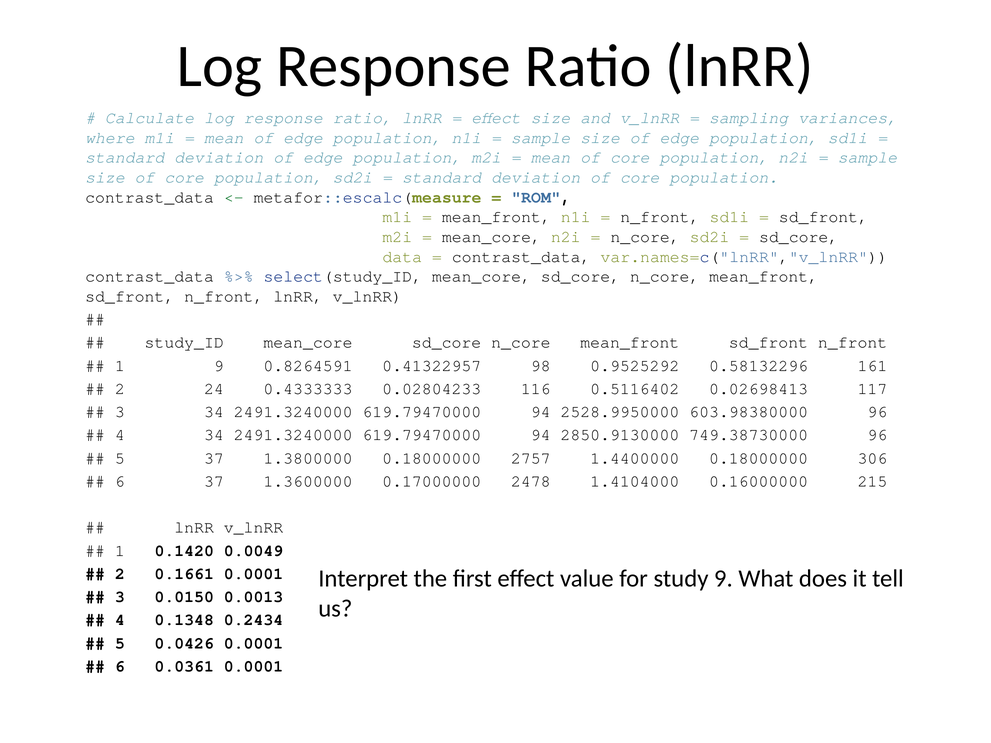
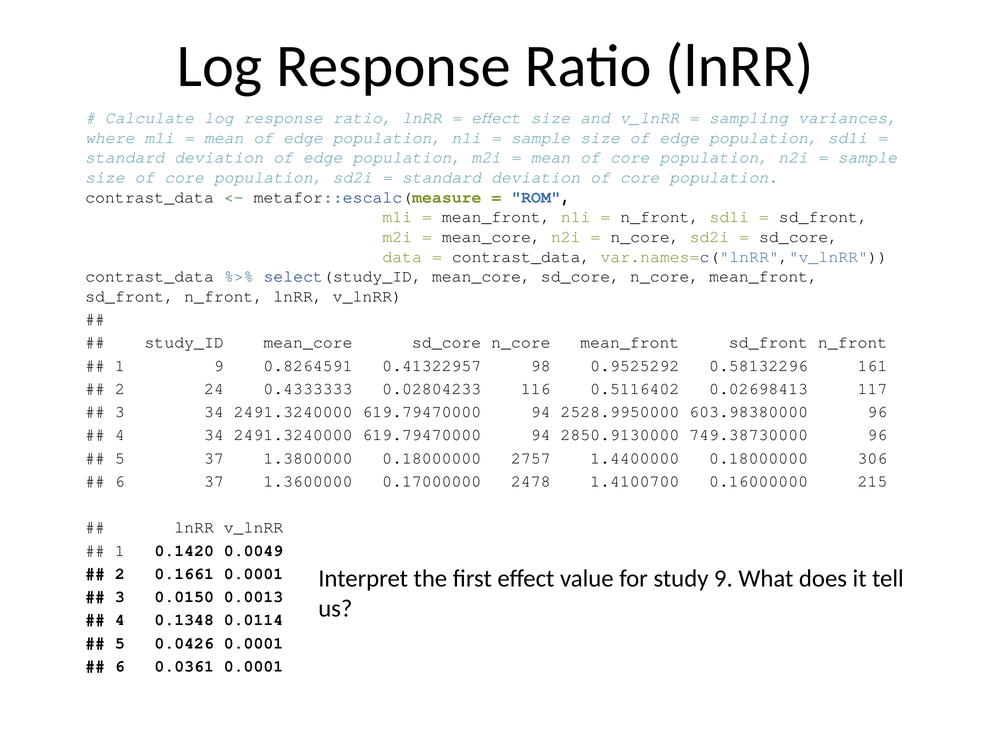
1.4104000: 1.4104000 -> 1.4100700 (635, 481)
0.2434: 0.2434 -> 0.0114 (254, 620)
